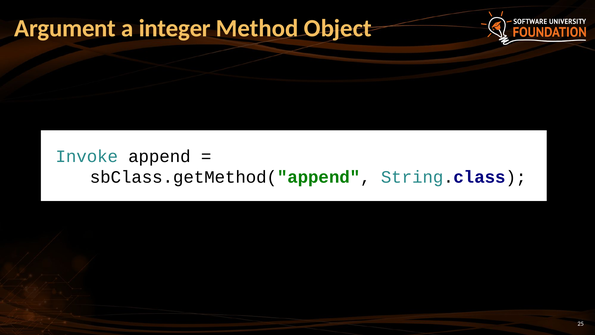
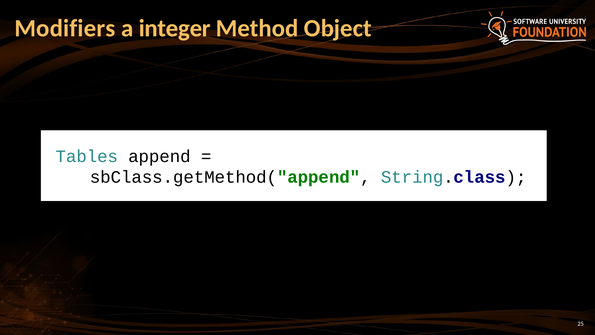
Argument: Argument -> Modifiers (65, 28)
Invoke: Invoke -> Tables (87, 156)
